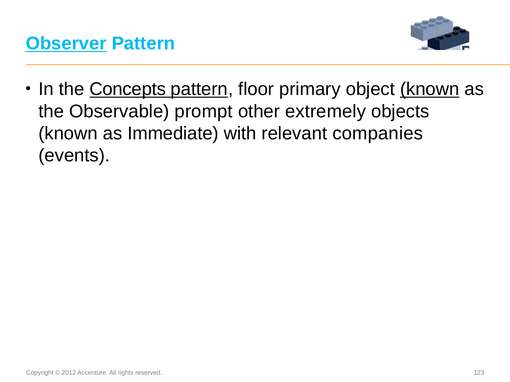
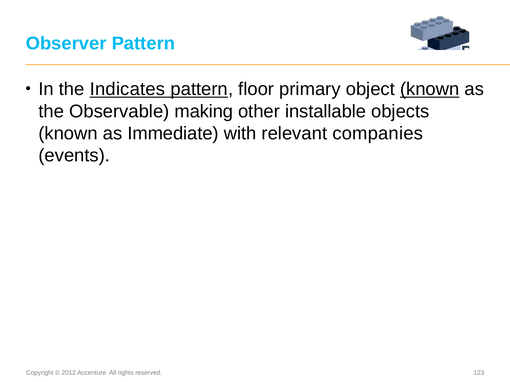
Observer underline: present -> none (66, 44)
Concepts: Concepts -> Indicates (127, 89)
prompt: prompt -> making (204, 111)
extremely: extremely -> installable (326, 111)
